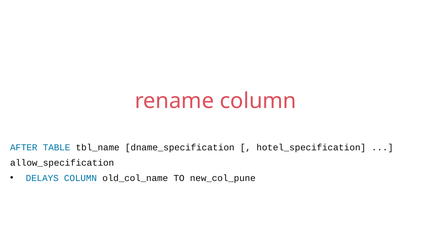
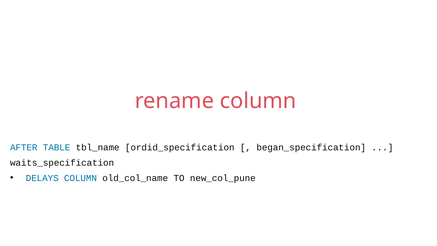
dname_specification: dname_specification -> ordid_specification (180, 147)
hotel_specification: hotel_specification -> began_specification (311, 147)
allow_specification: allow_specification -> waits_specification (62, 163)
